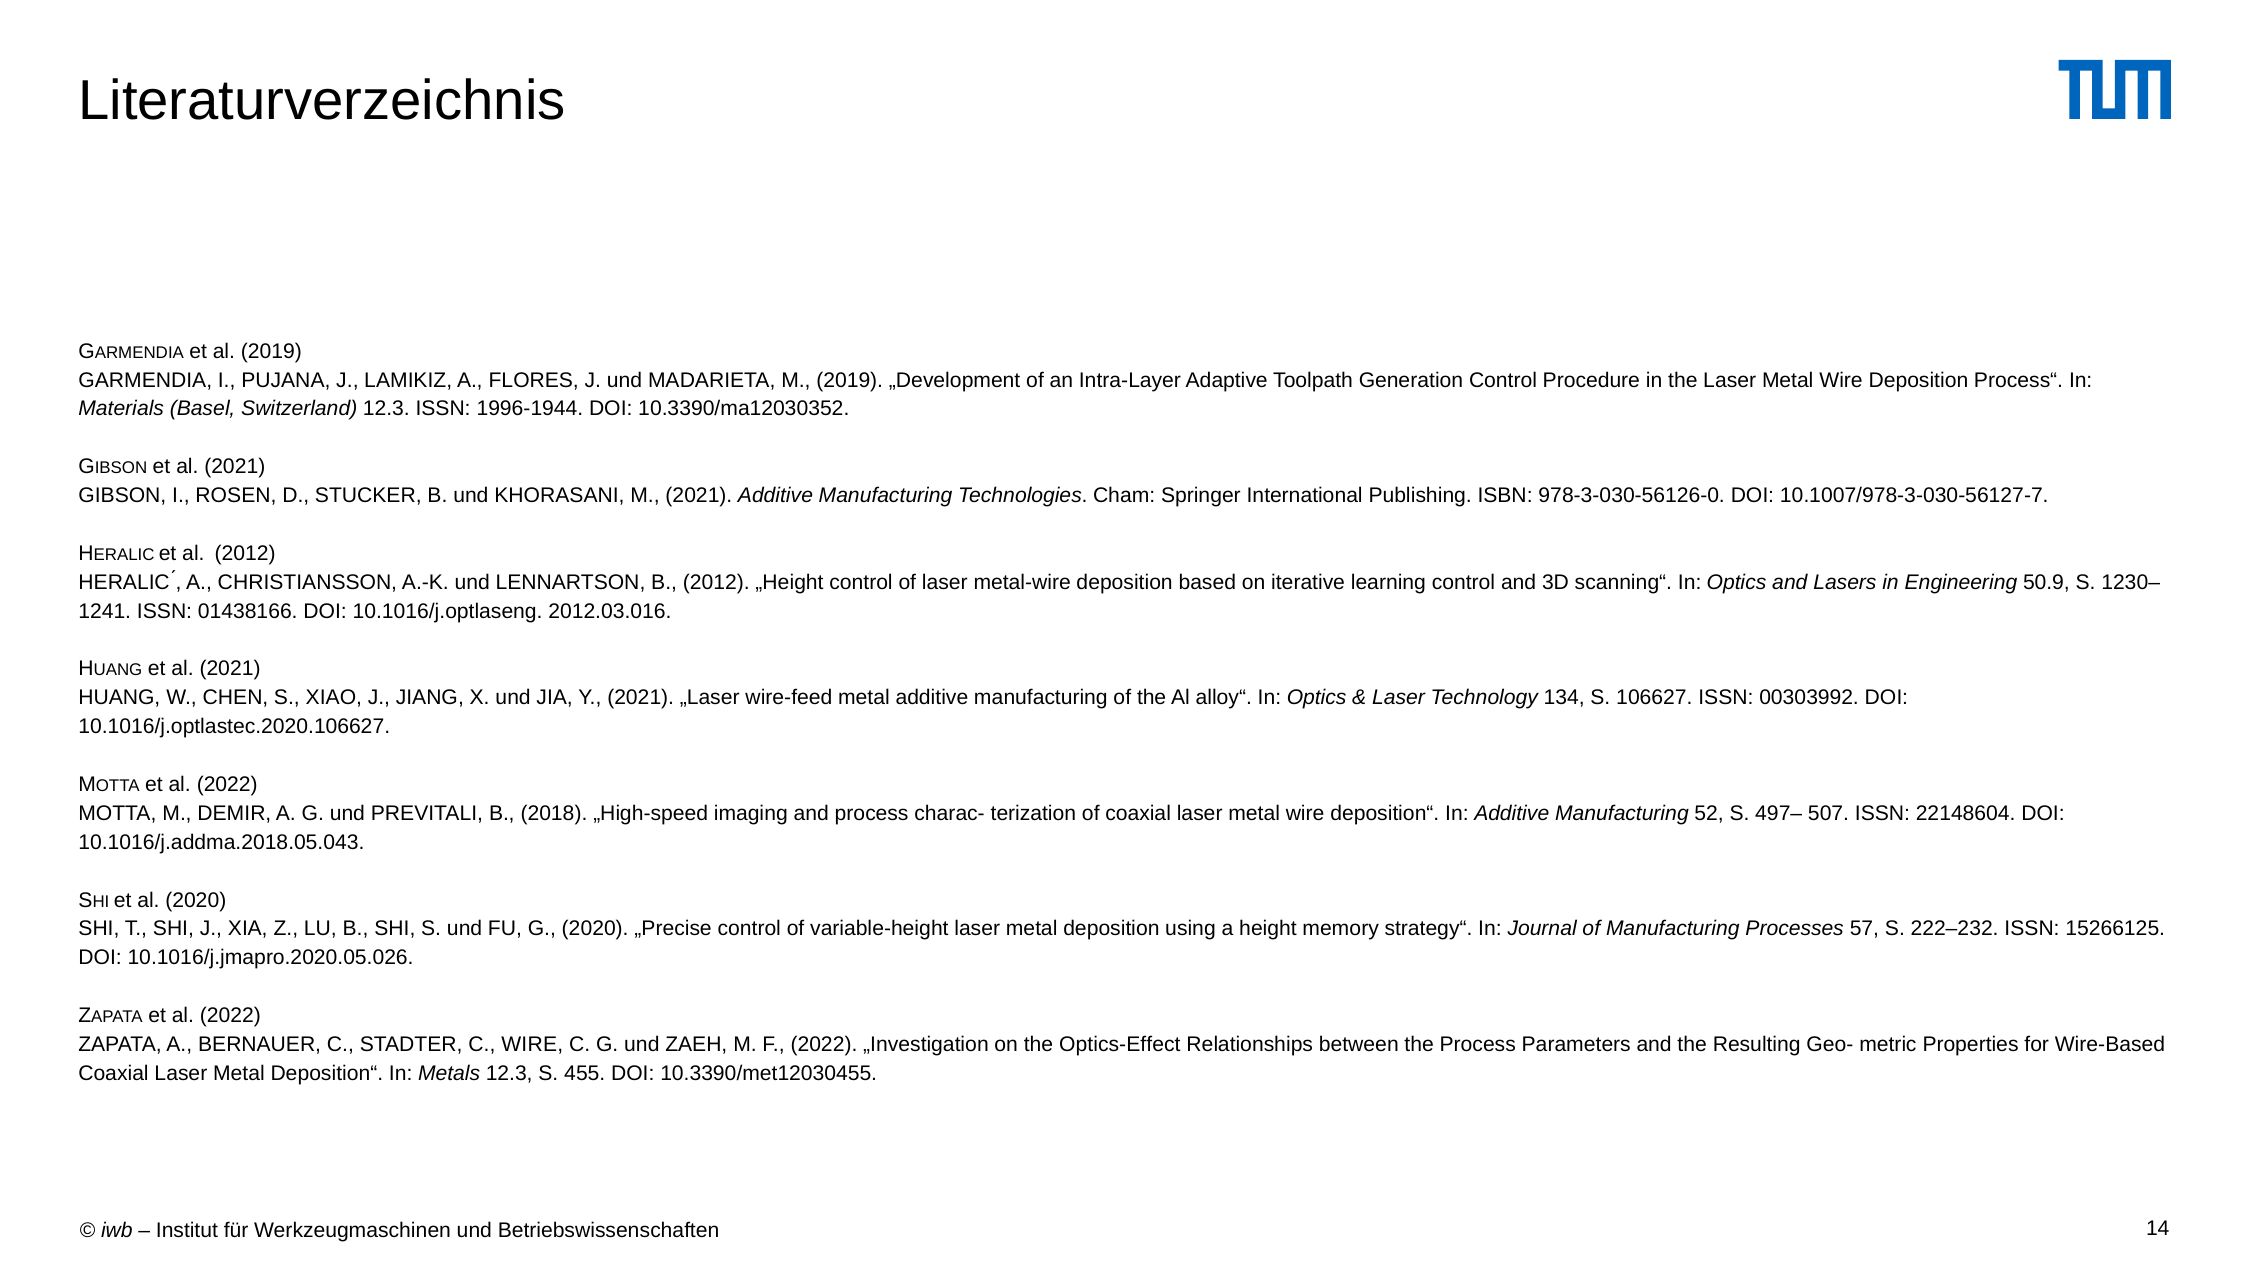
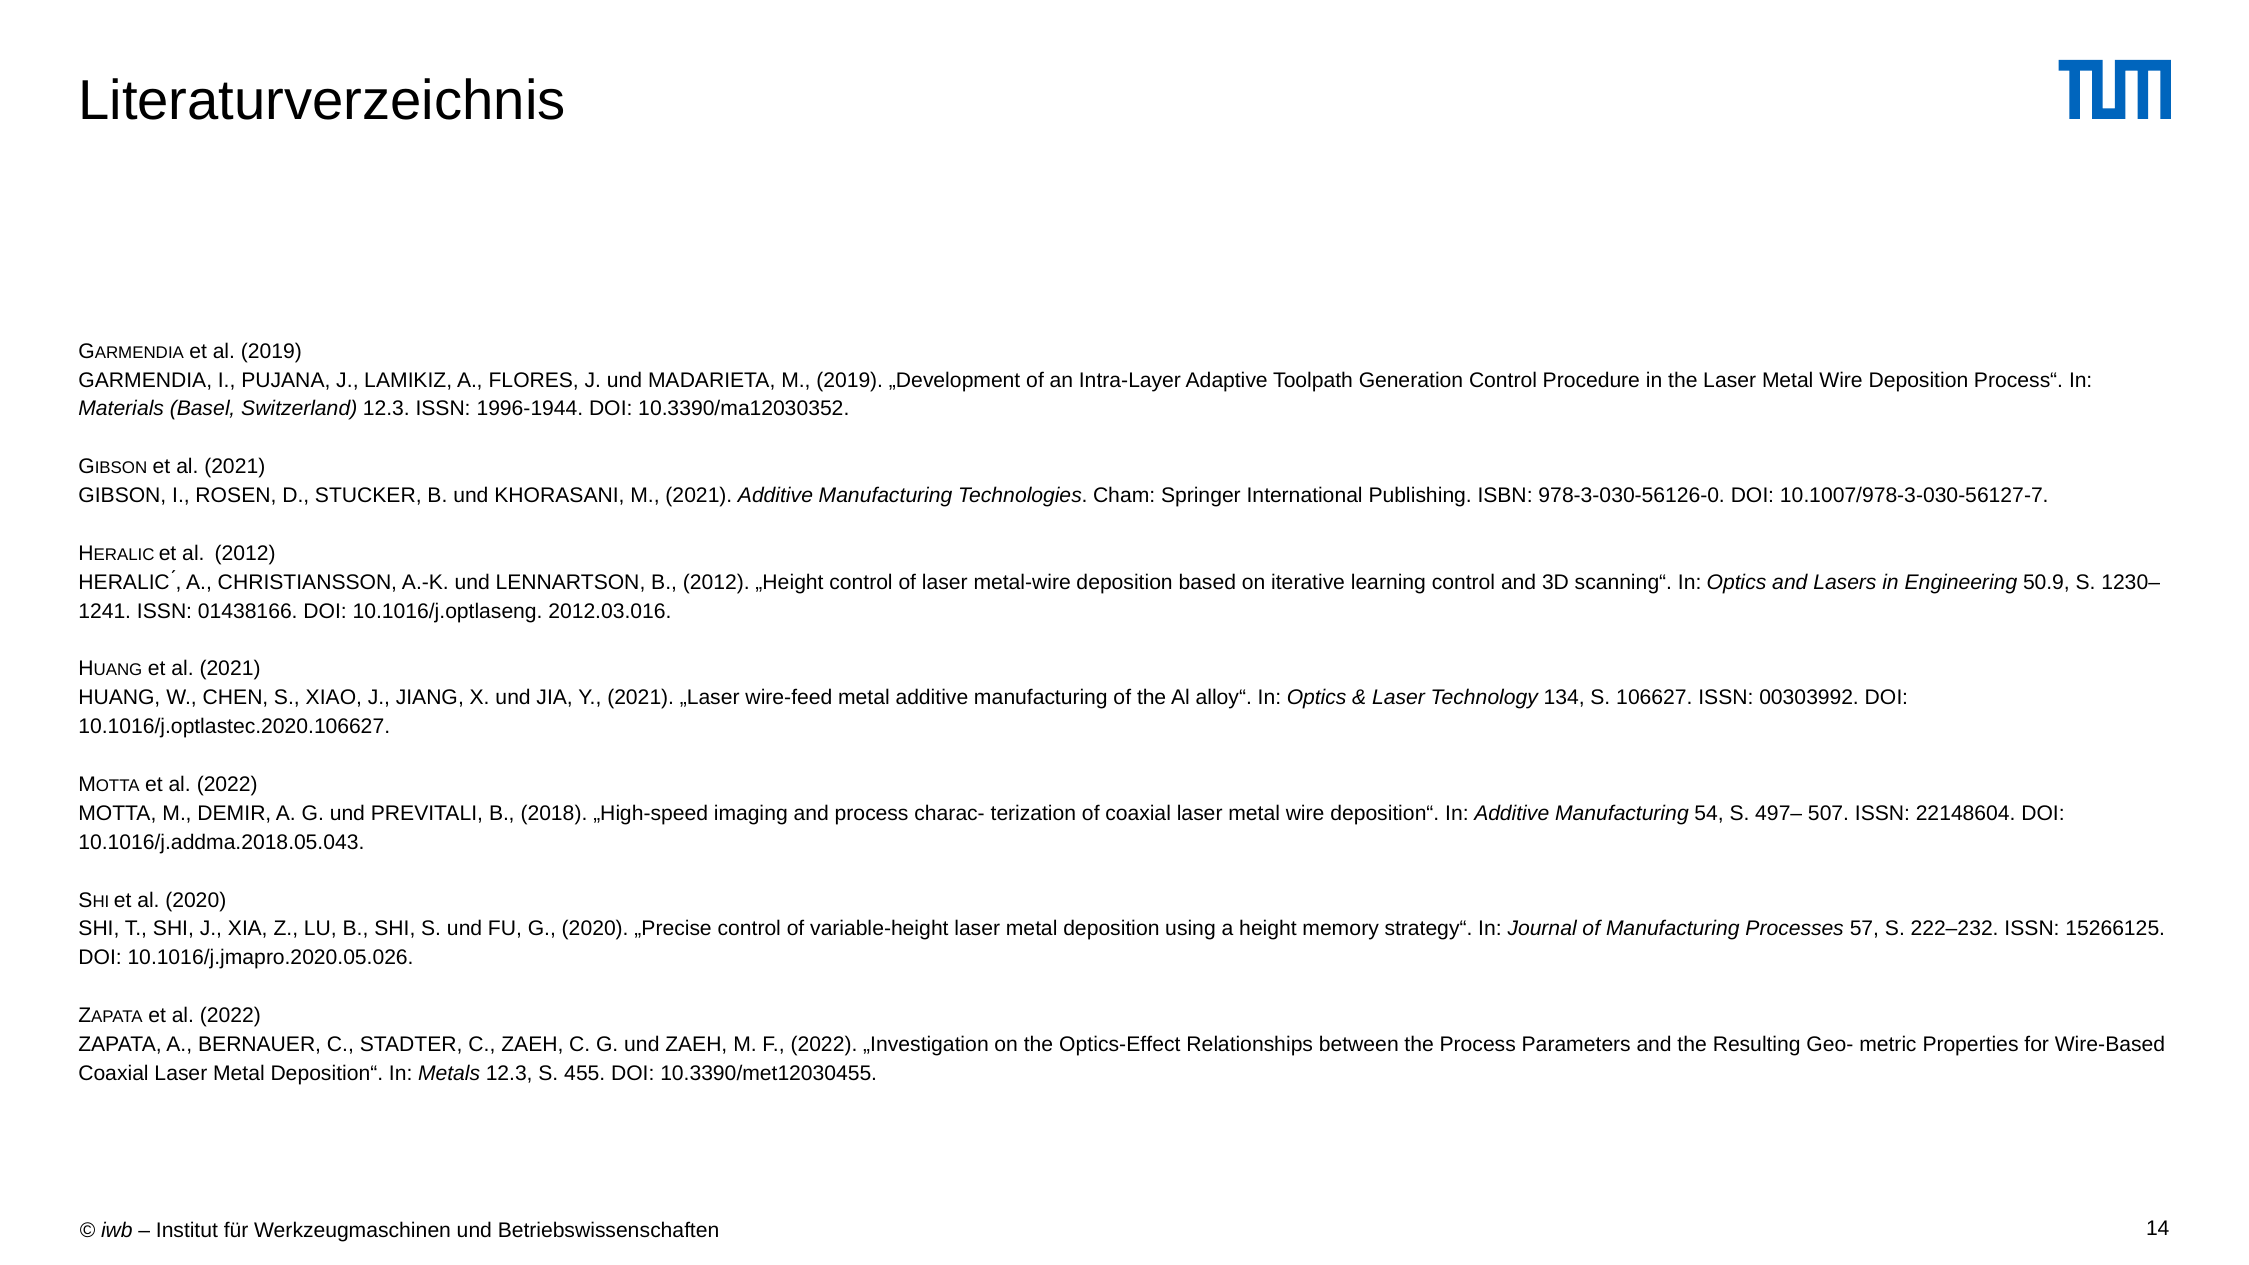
52: 52 -> 54 (1709, 813)
C WIRE: WIRE -> ZAEH (532, 1045)
